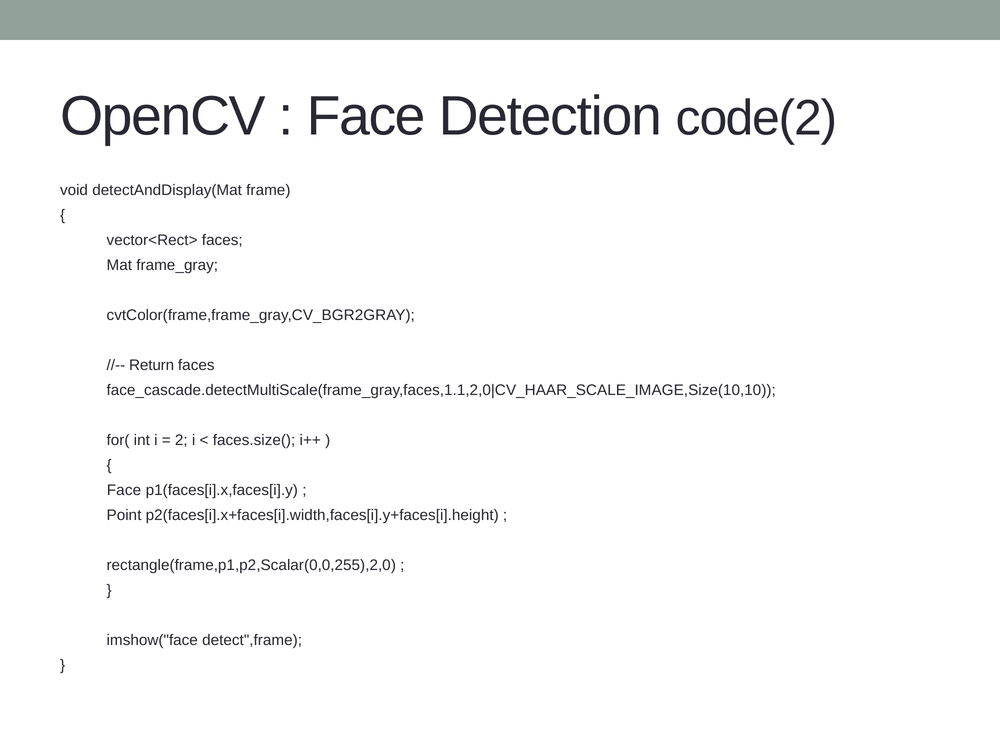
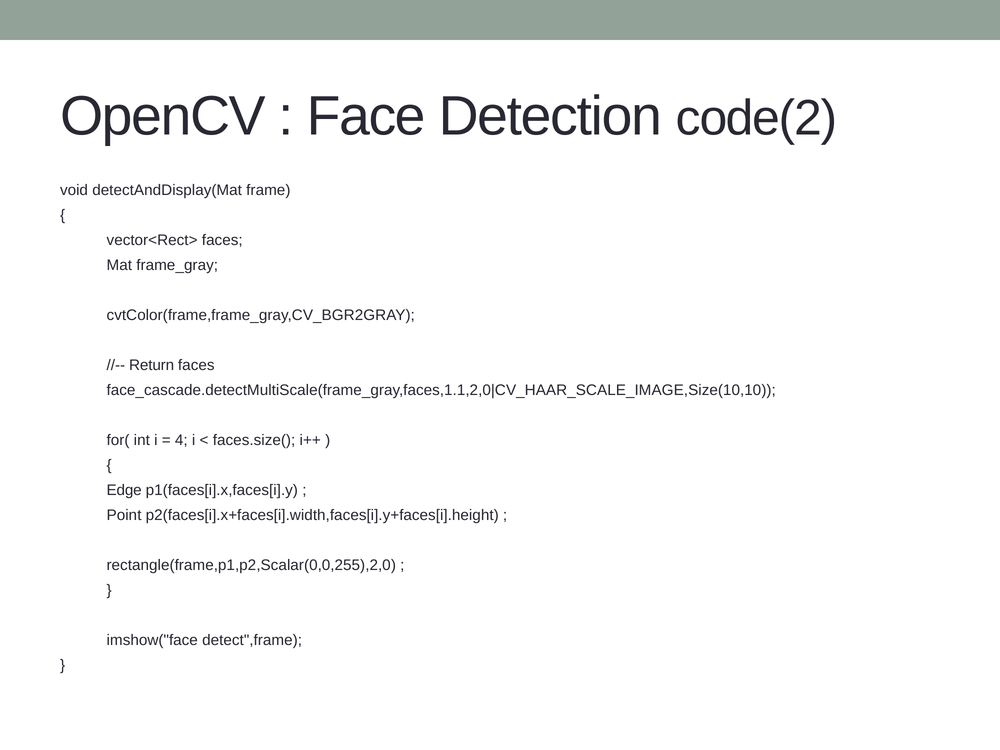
2: 2 -> 4 (181, 440)
Face: Face -> Edge (124, 490)
